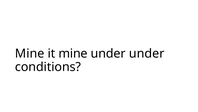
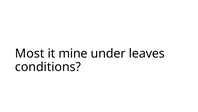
Mine: Mine -> Most (30, 53)
under under: under -> leaves (147, 53)
